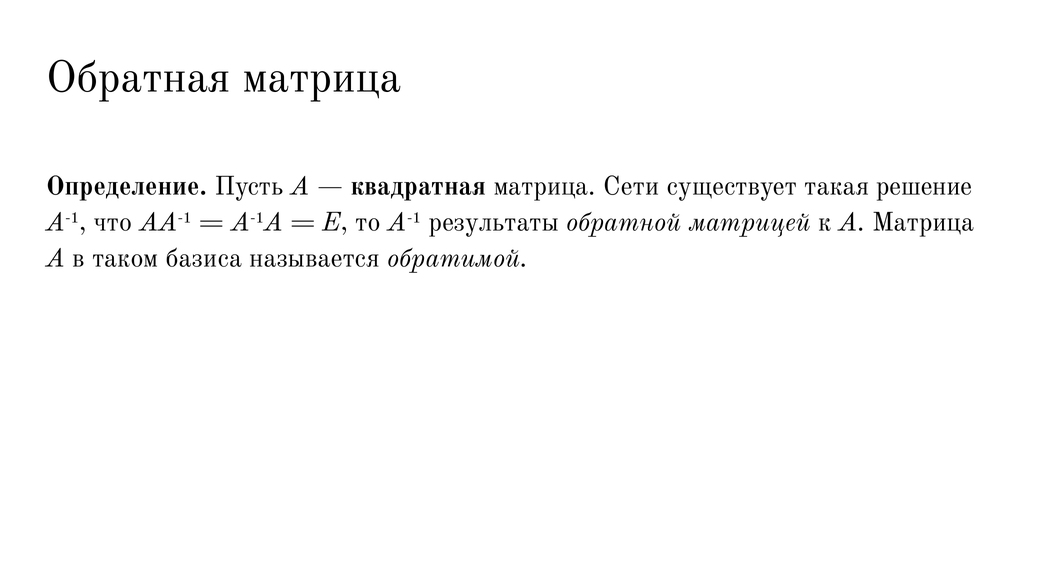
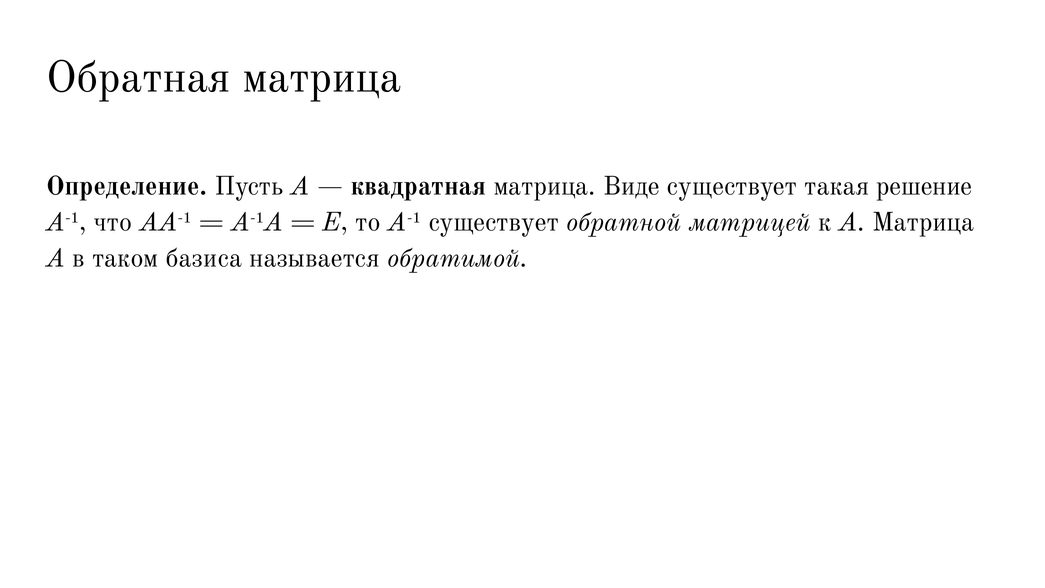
Сети: Сети -> Виде (631, 186)
A-1 результаты: результаты -> существует (494, 222)
